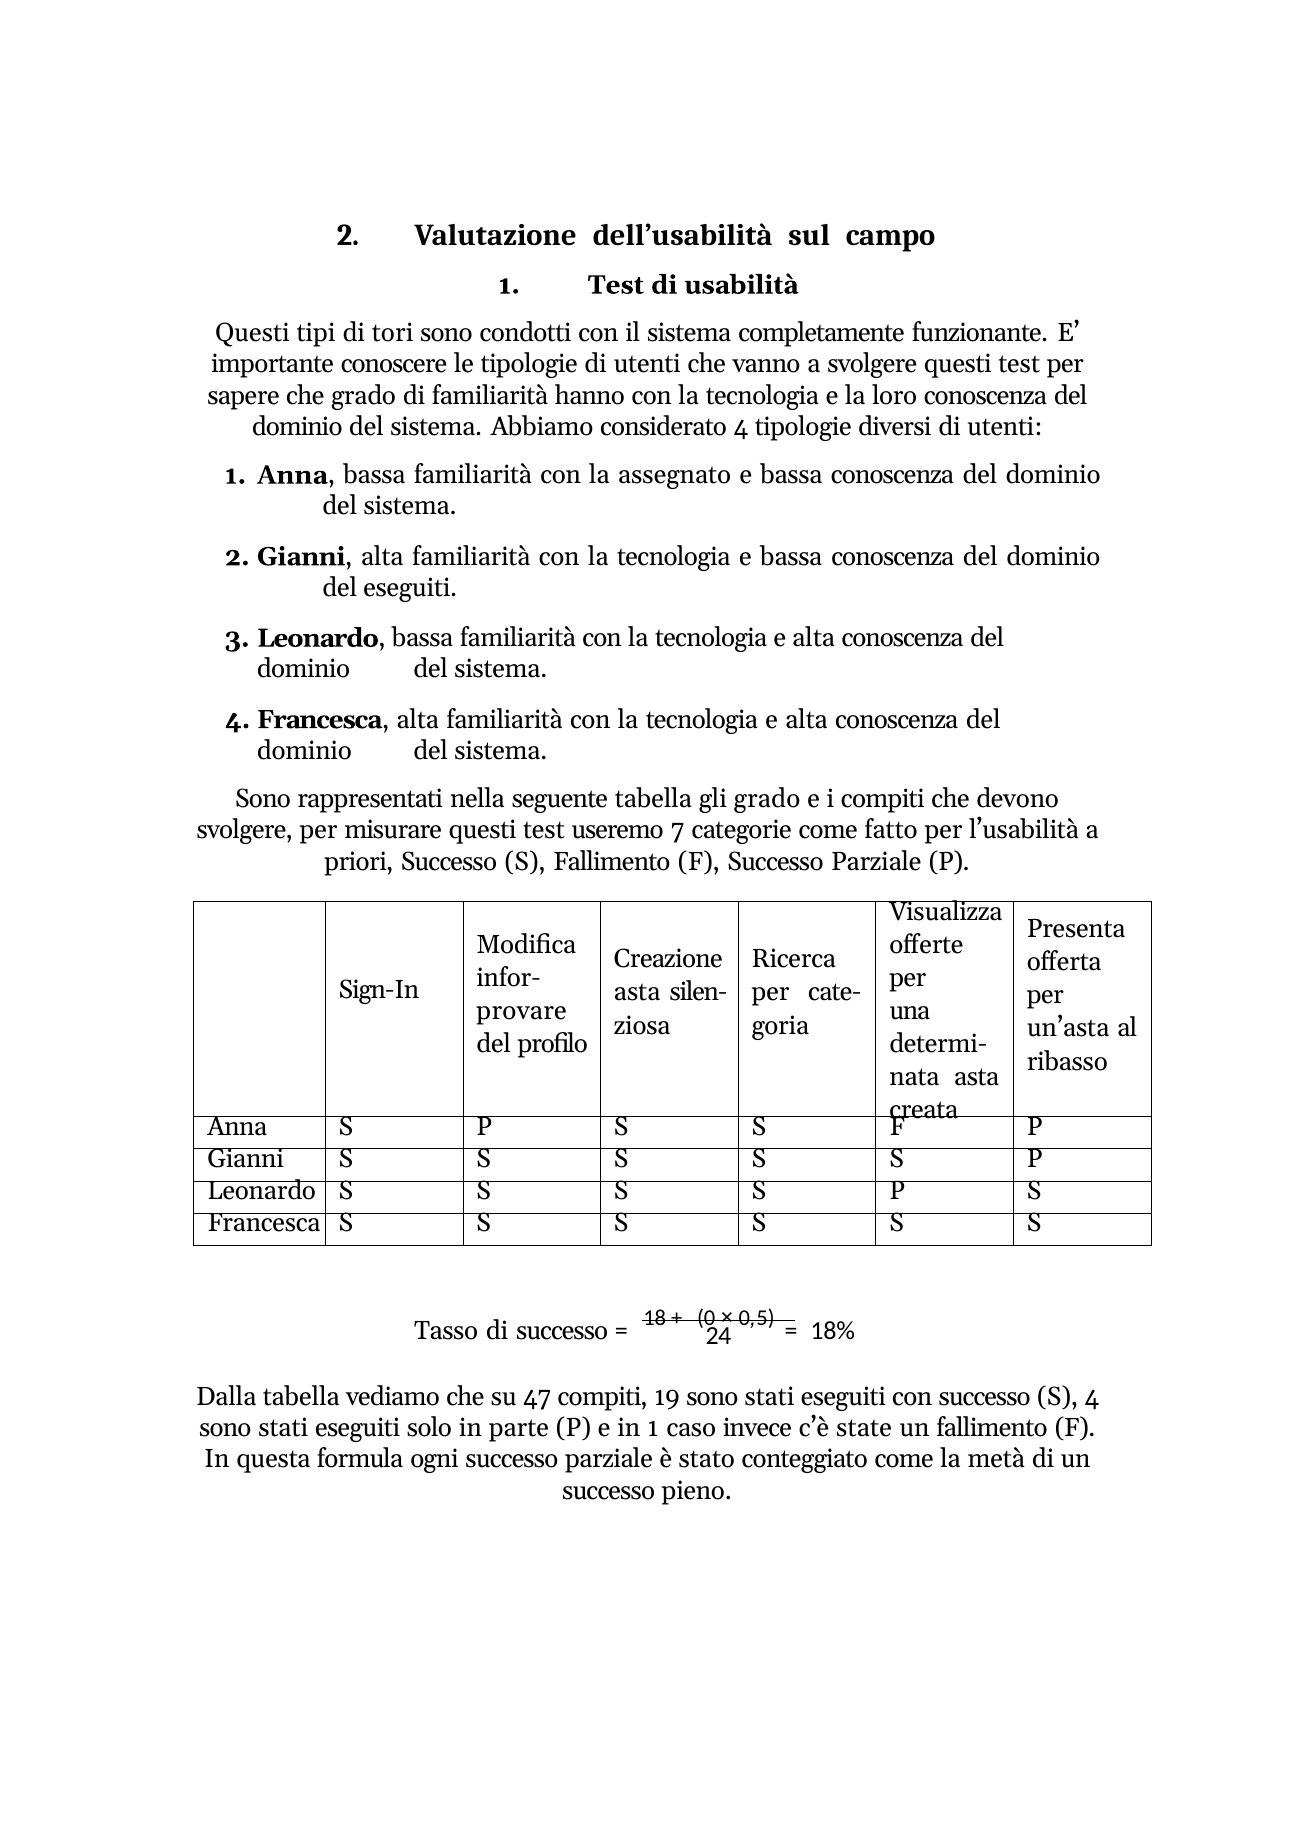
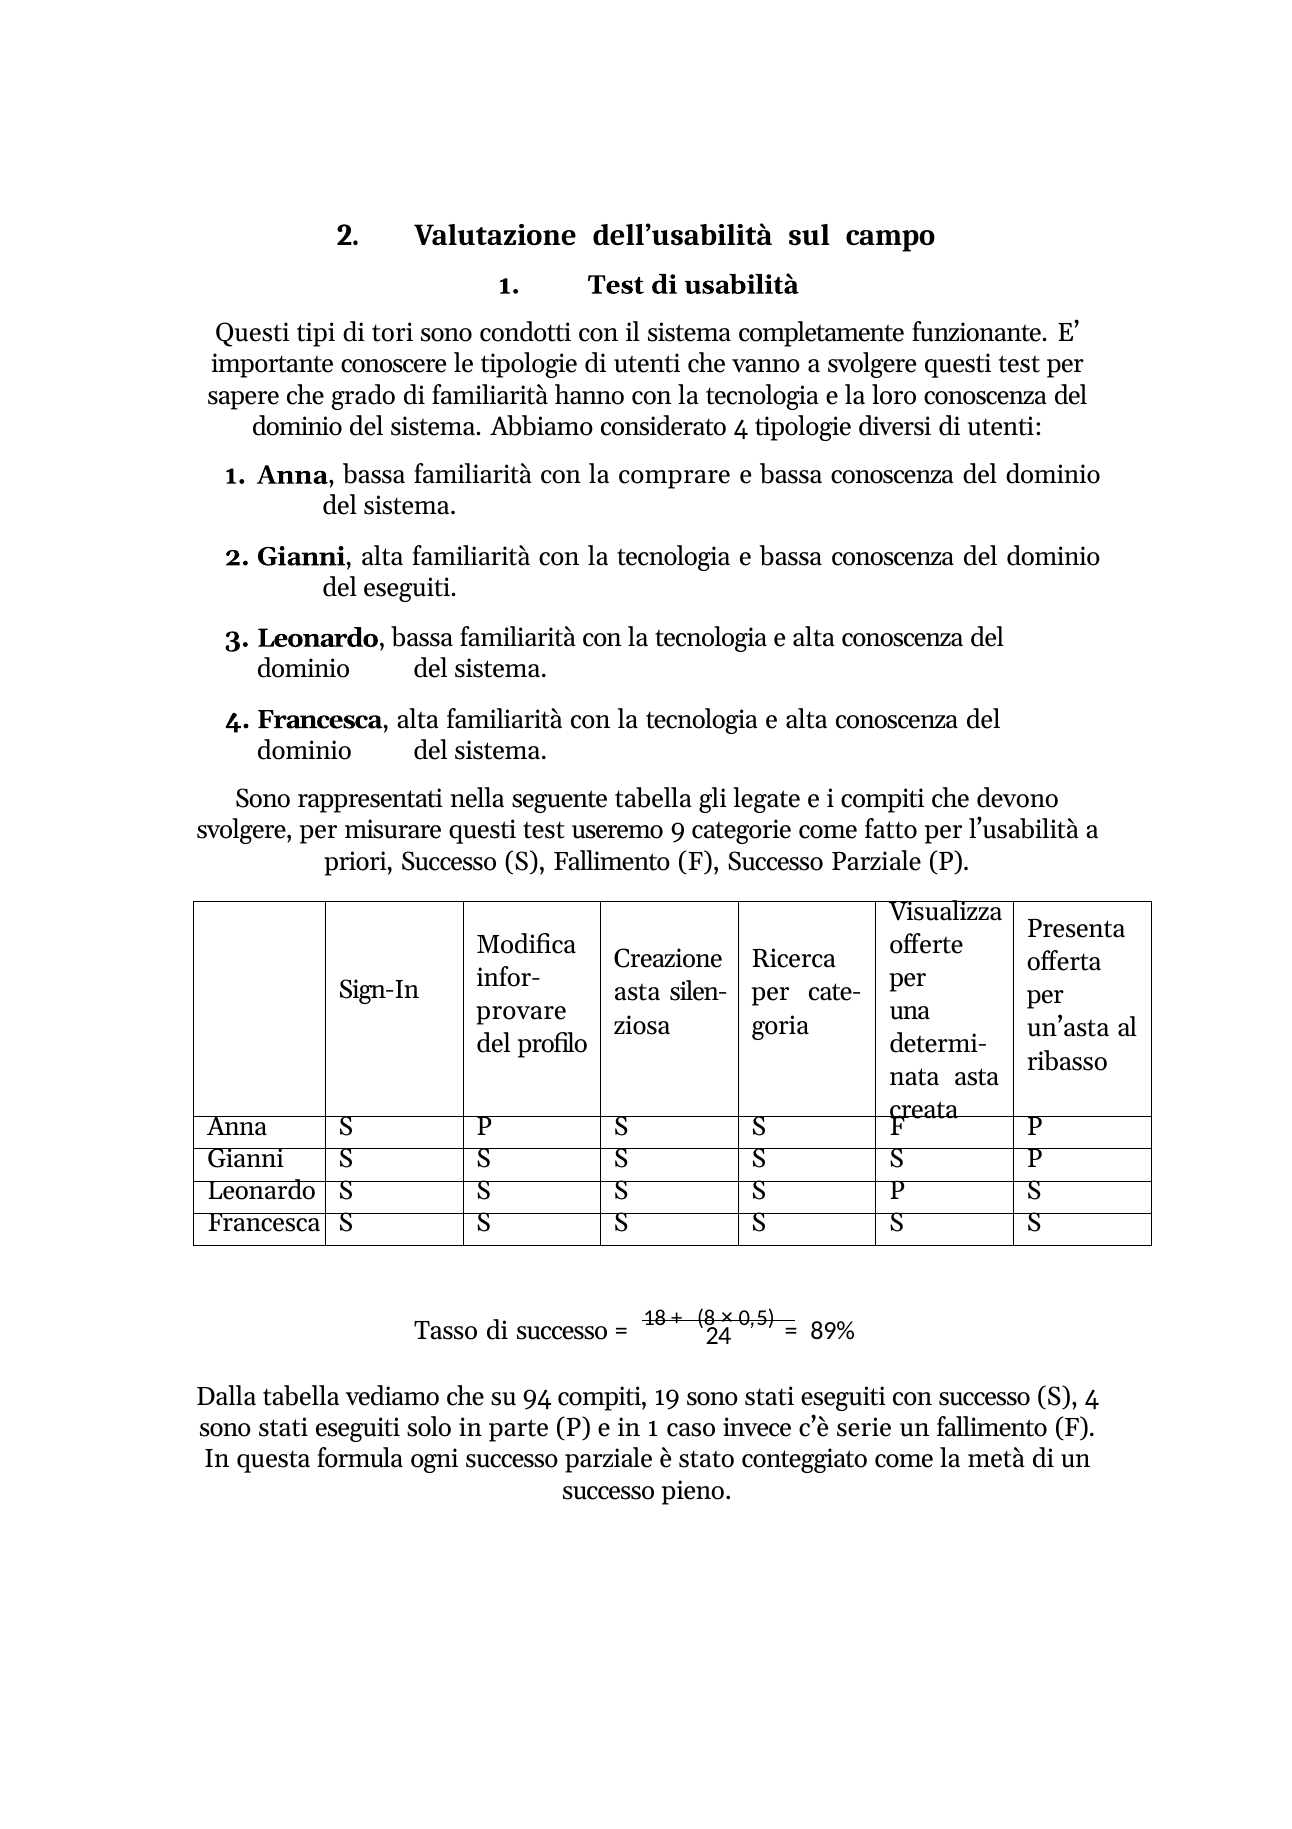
assegnato: assegnato -> comprare (675, 475)
gli grado: grado -> legate (767, 799)
7: 7 -> 9 (678, 830)
0: 0 -> 8 (706, 1318)
18%: 18% -> 89% (833, 1331)
47: 47 -> 94 (537, 1396)
state: state -> serie (864, 1428)
